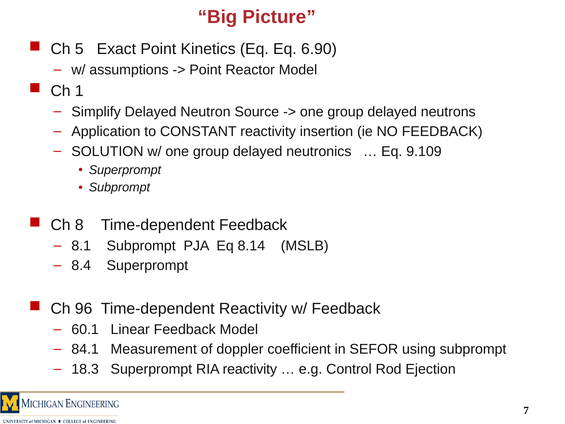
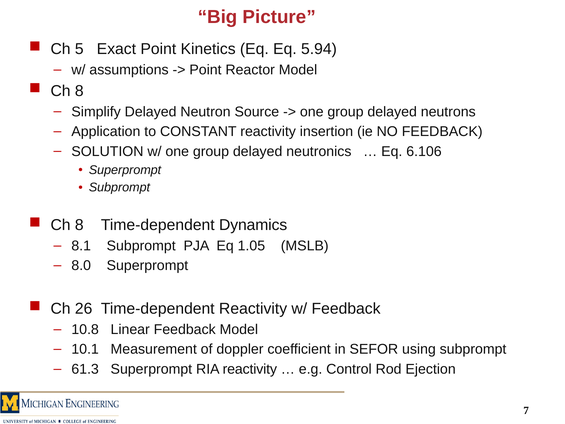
6.90: 6.90 -> 5.94 (319, 49)
1: 1 -> 8 (79, 91)
9.109: 9.109 -> 6.106 (424, 151)
Time-dependent Feedback: Feedback -> Dynamics (253, 225)
8.14: 8.14 -> 1.05 (251, 246)
8.4: 8.4 -> 8.0 (81, 265)
96: 96 -> 26 (84, 309)
60.1: 60.1 -> 10.8 (85, 329)
84.1: 84.1 -> 10.1 (85, 349)
18.3: 18.3 -> 61.3 (85, 369)
